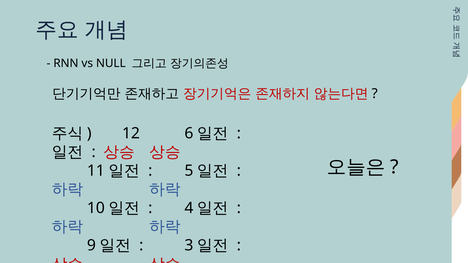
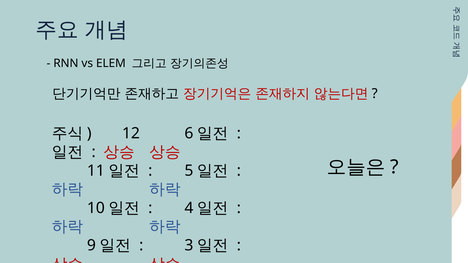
NULL: NULL -> ELEM (111, 64)
